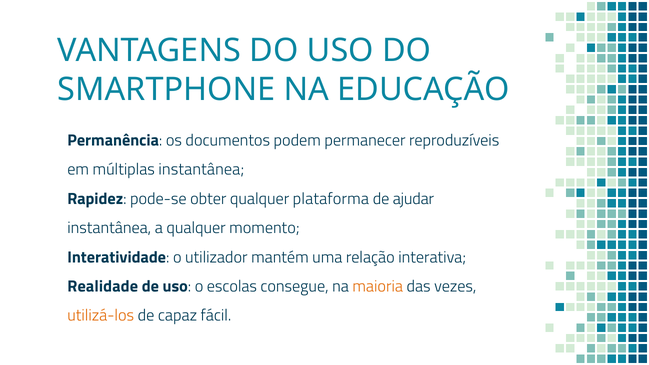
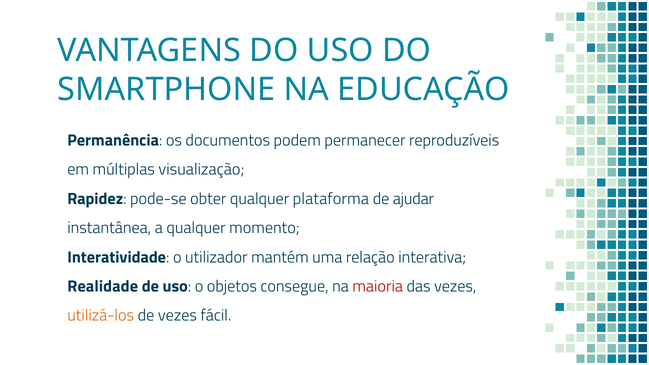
múltiplas instantânea: instantânea -> visualização (201, 170)
escolas: escolas -> objetos (232, 286)
maioria colour: orange -> red (378, 286)
de capaz: capaz -> vezes (177, 316)
